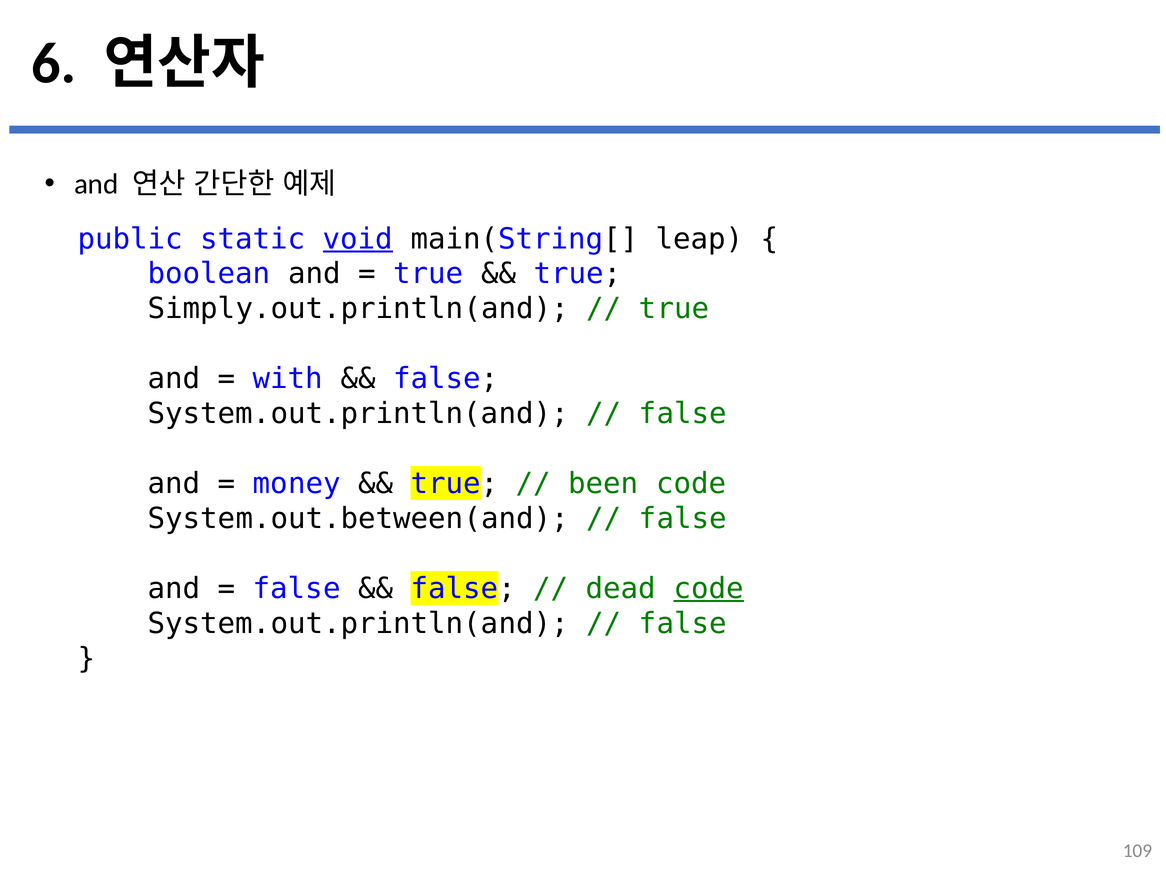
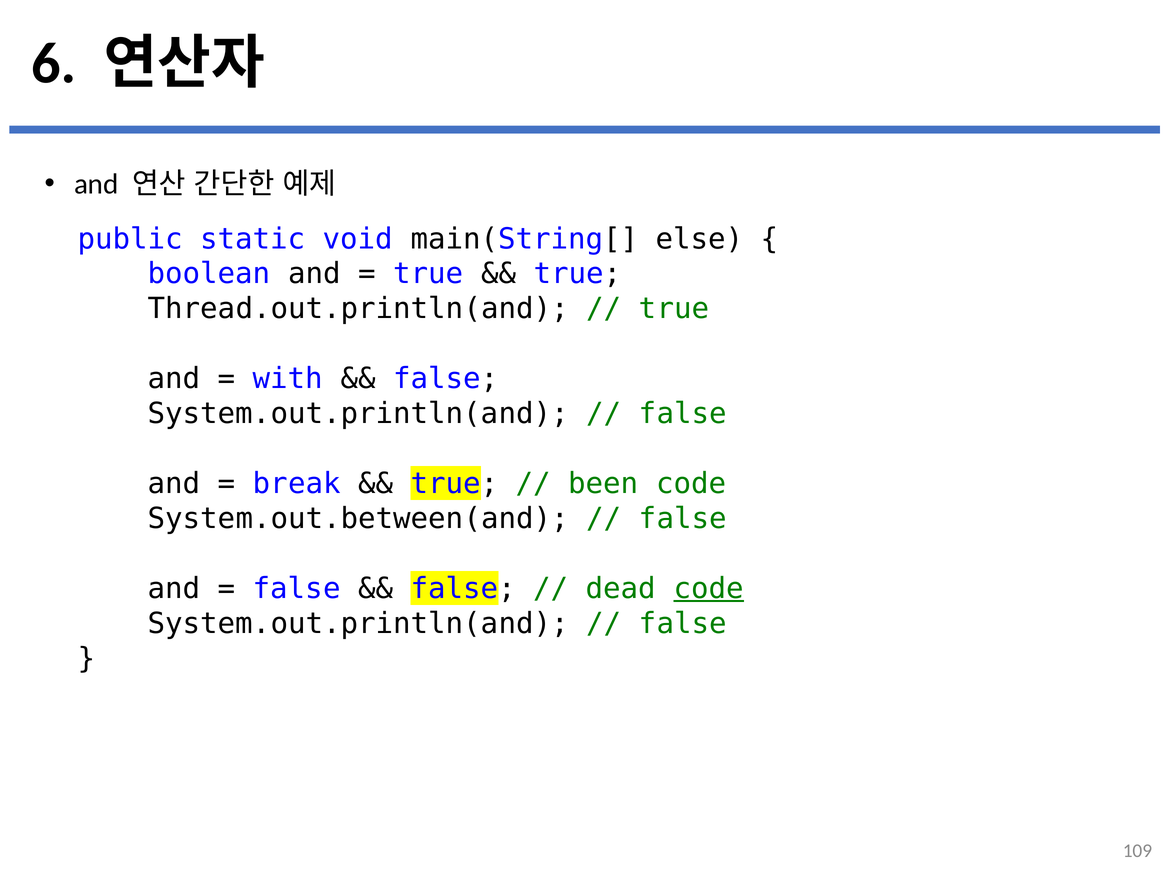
void underline: present -> none (358, 239)
leap: leap -> else (700, 239)
Simply.out.println(and: Simply.out.println(and -> Thread.out.println(and (358, 309)
money: money -> break (297, 484)
